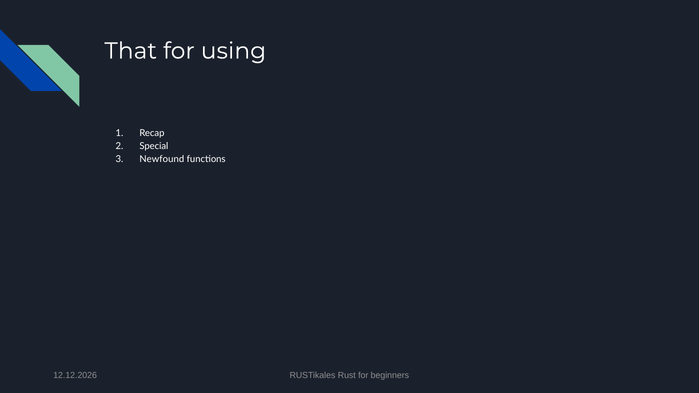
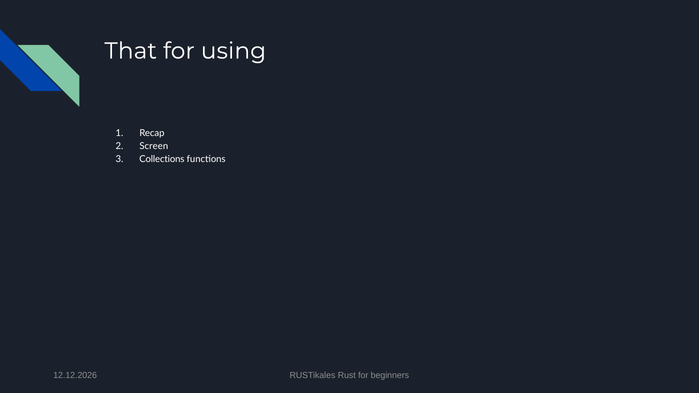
Special: Special -> Screen (154, 146)
Newfound: Newfound -> Collections (162, 159)
